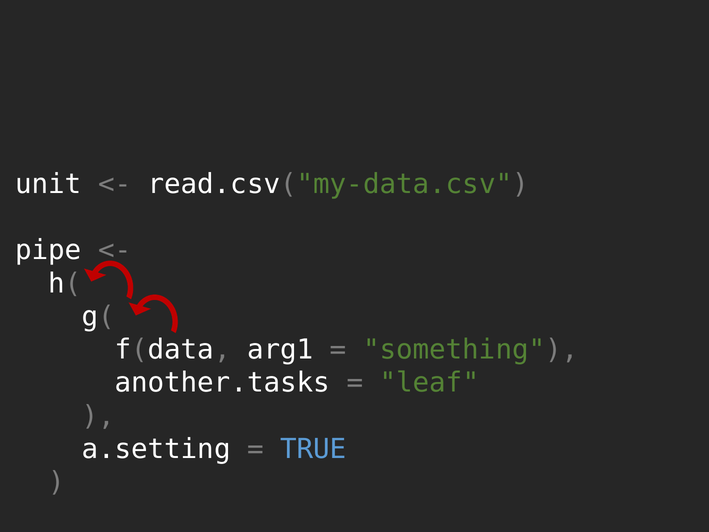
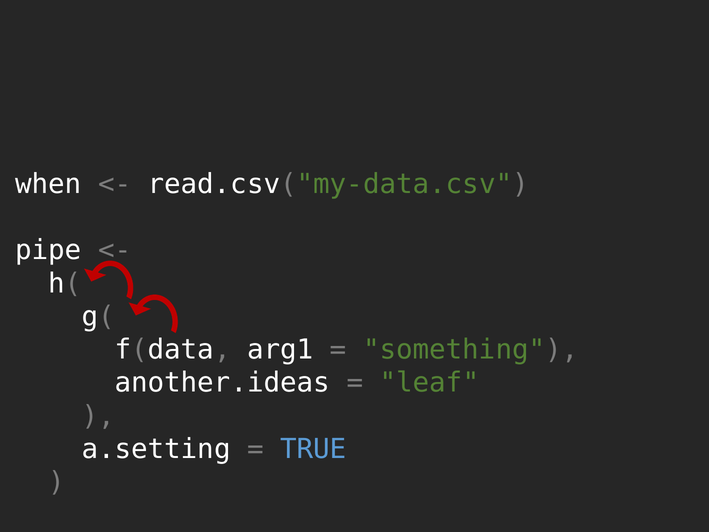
unit: unit -> when (48, 184)
another.tasks: another.tasks -> another.ideas (222, 383)
